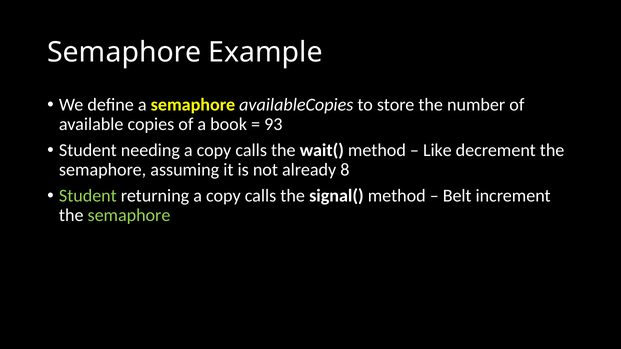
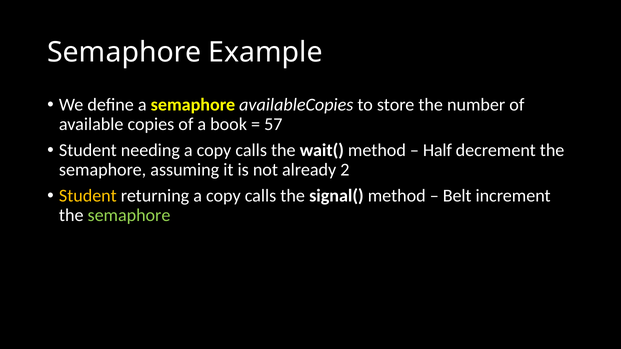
93: 93 -> 57 (273, 124)
Like: Like -> Half (437, 150)
8: 8 -> 2 (345, 170)
Student colour: light green -> yellow (88, 196)
